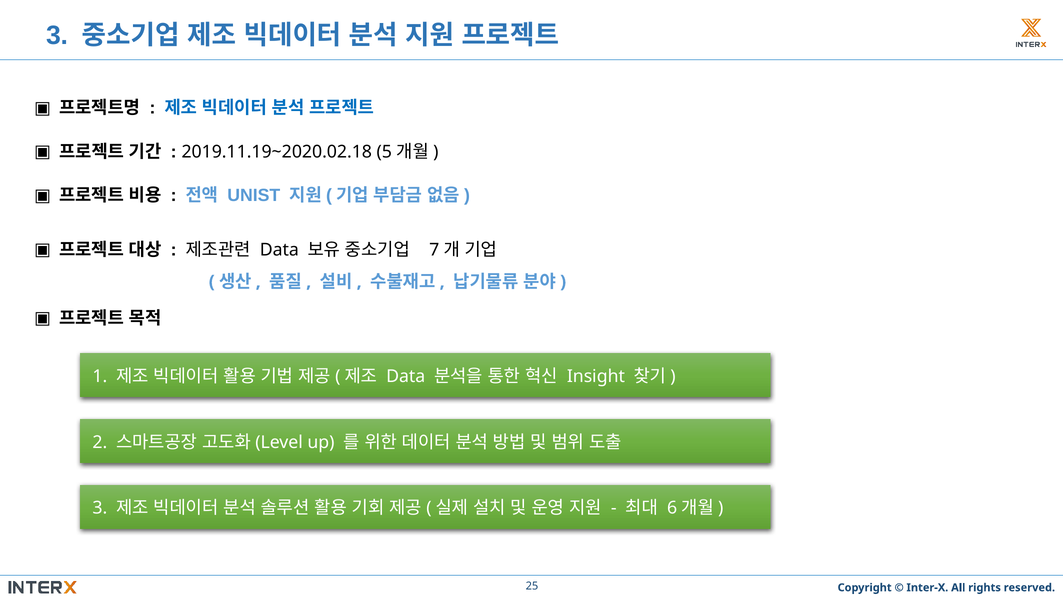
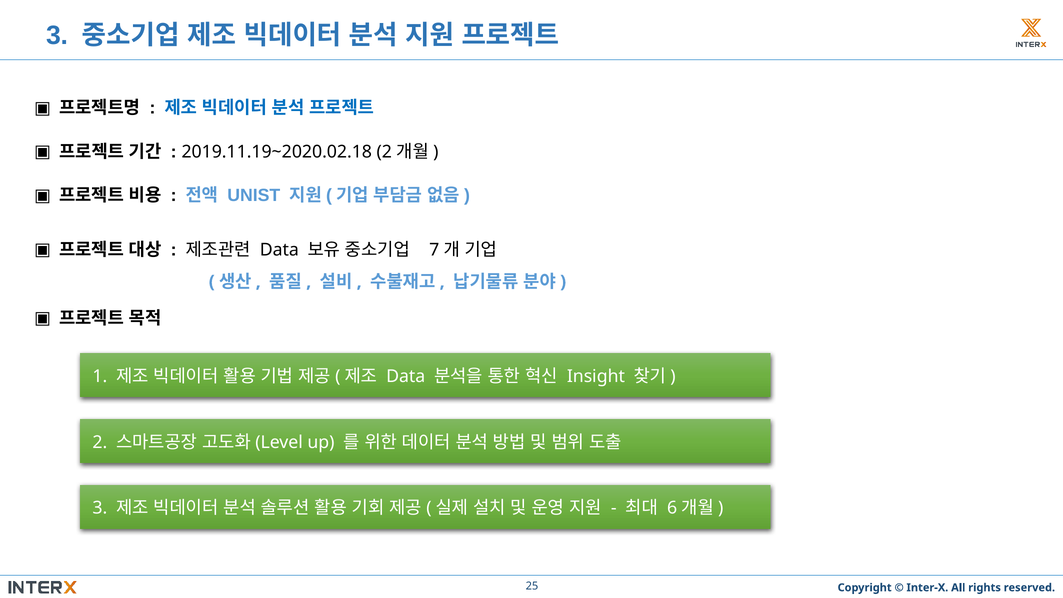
2019.11.19~2020.02.18 5: 5 -> 2 (384, 152)
